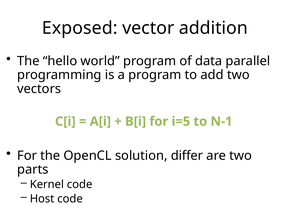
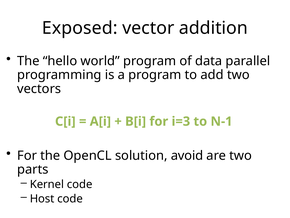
i=5: i=5 -> i=3 (181, 121)
differ: differ -> avoid (187, 155)
